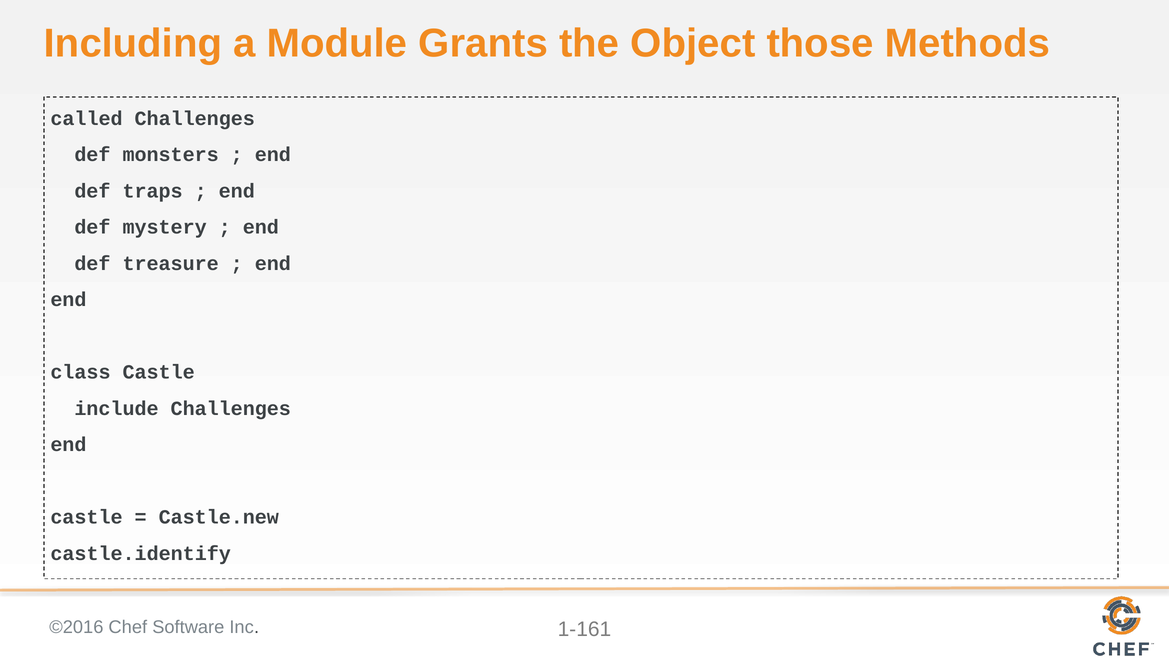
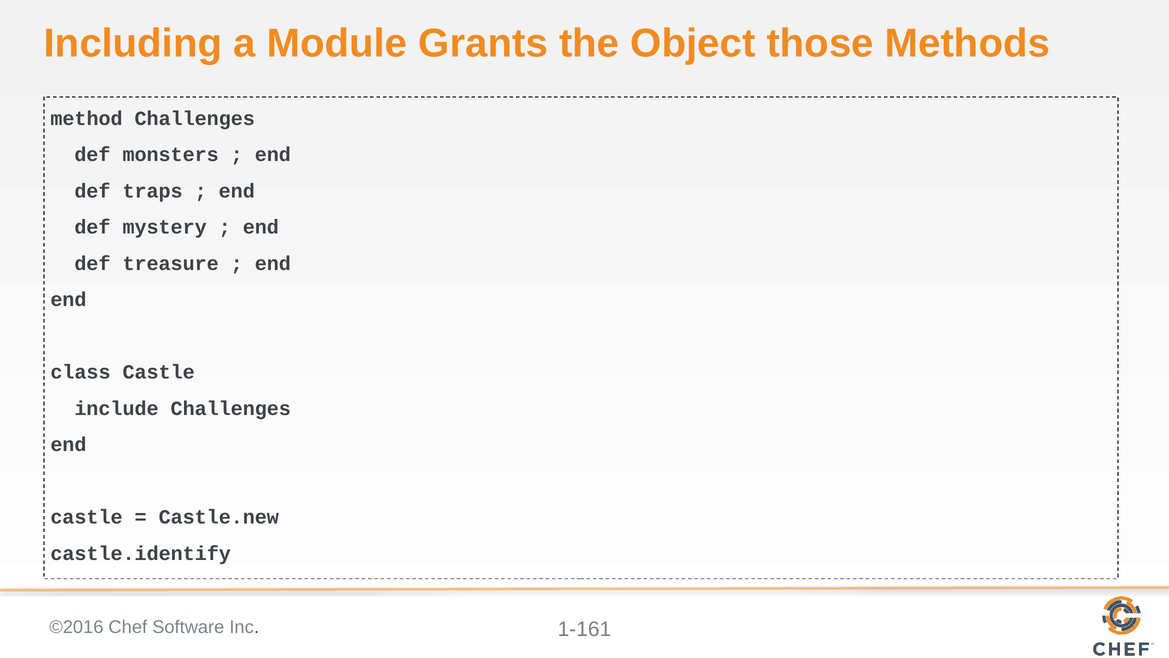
called: called -> method (87, 119)
